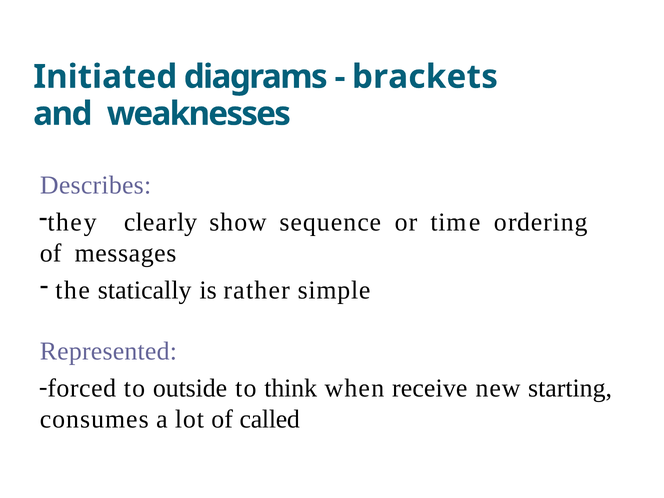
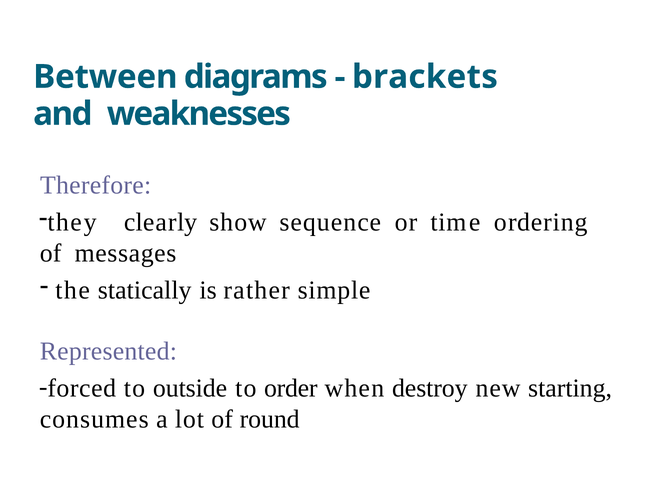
Initiated: Initiated -> Between (105, 77)
Describes: Describes -> Therefore (96, 185)
think: think -> order (291, 388)
receive: receive -> destroy (430, 388)
called: called -> round (270, 419)
